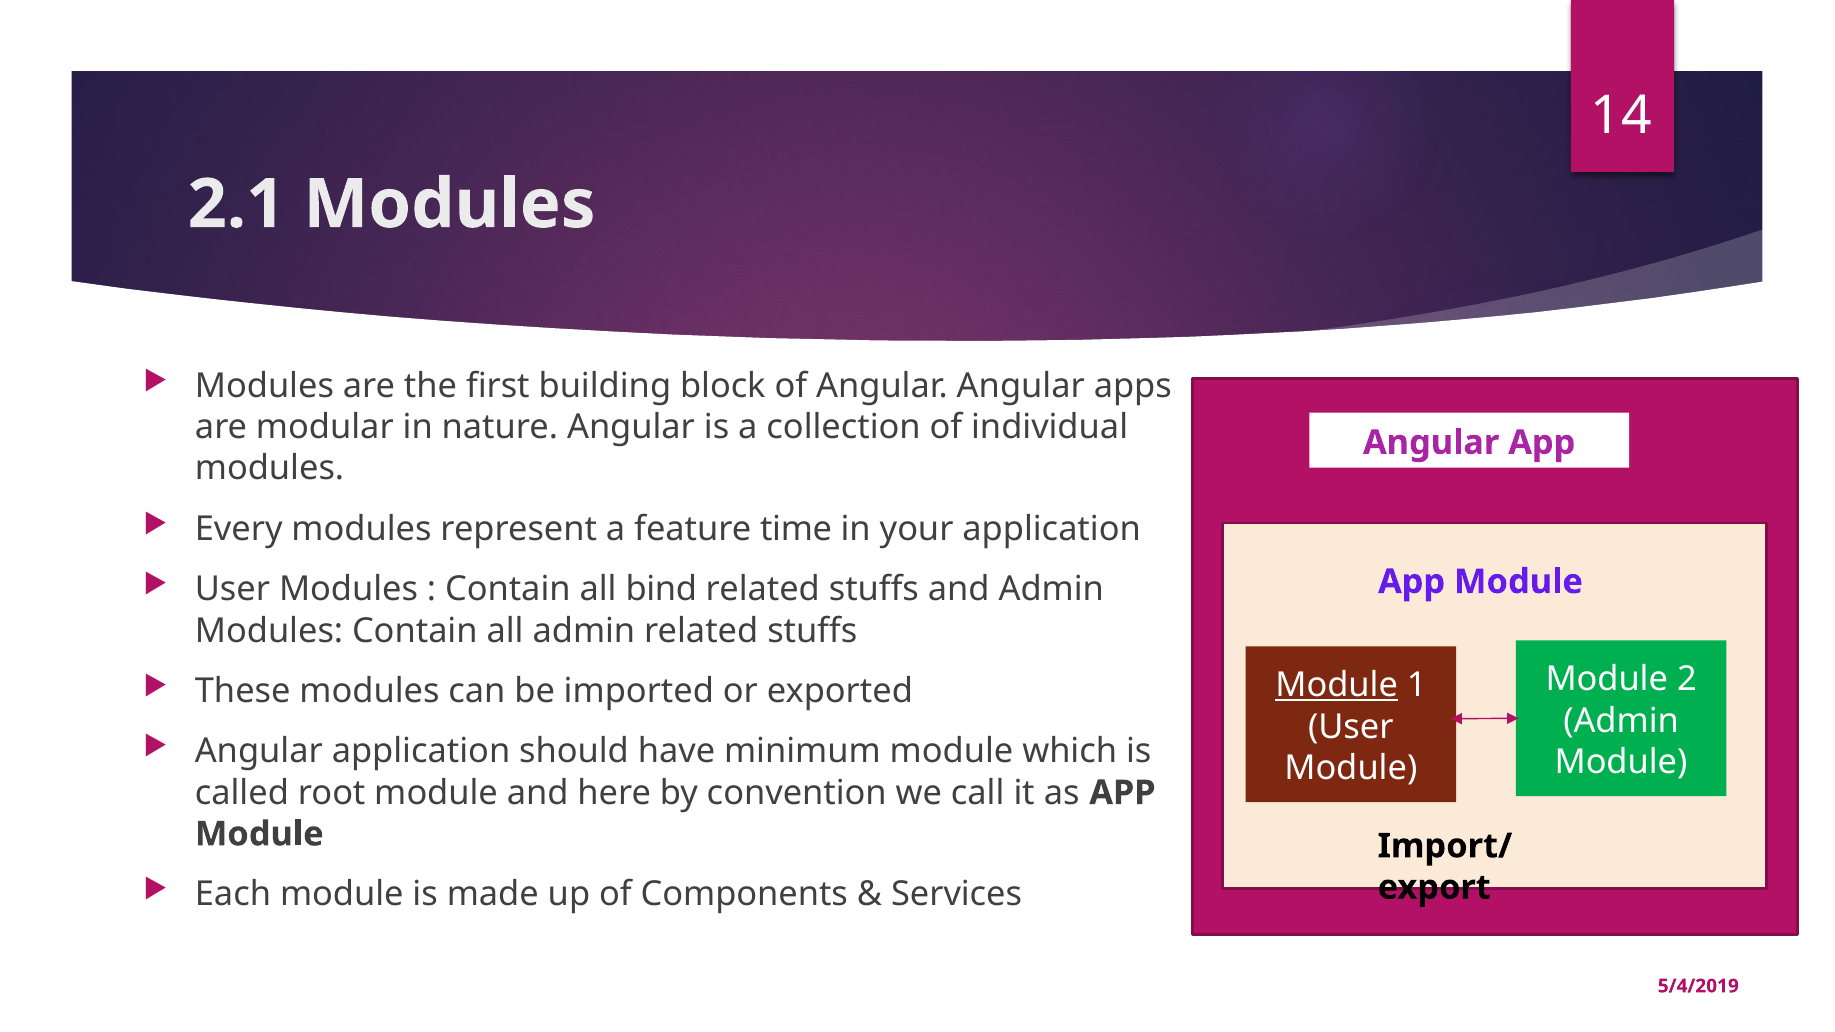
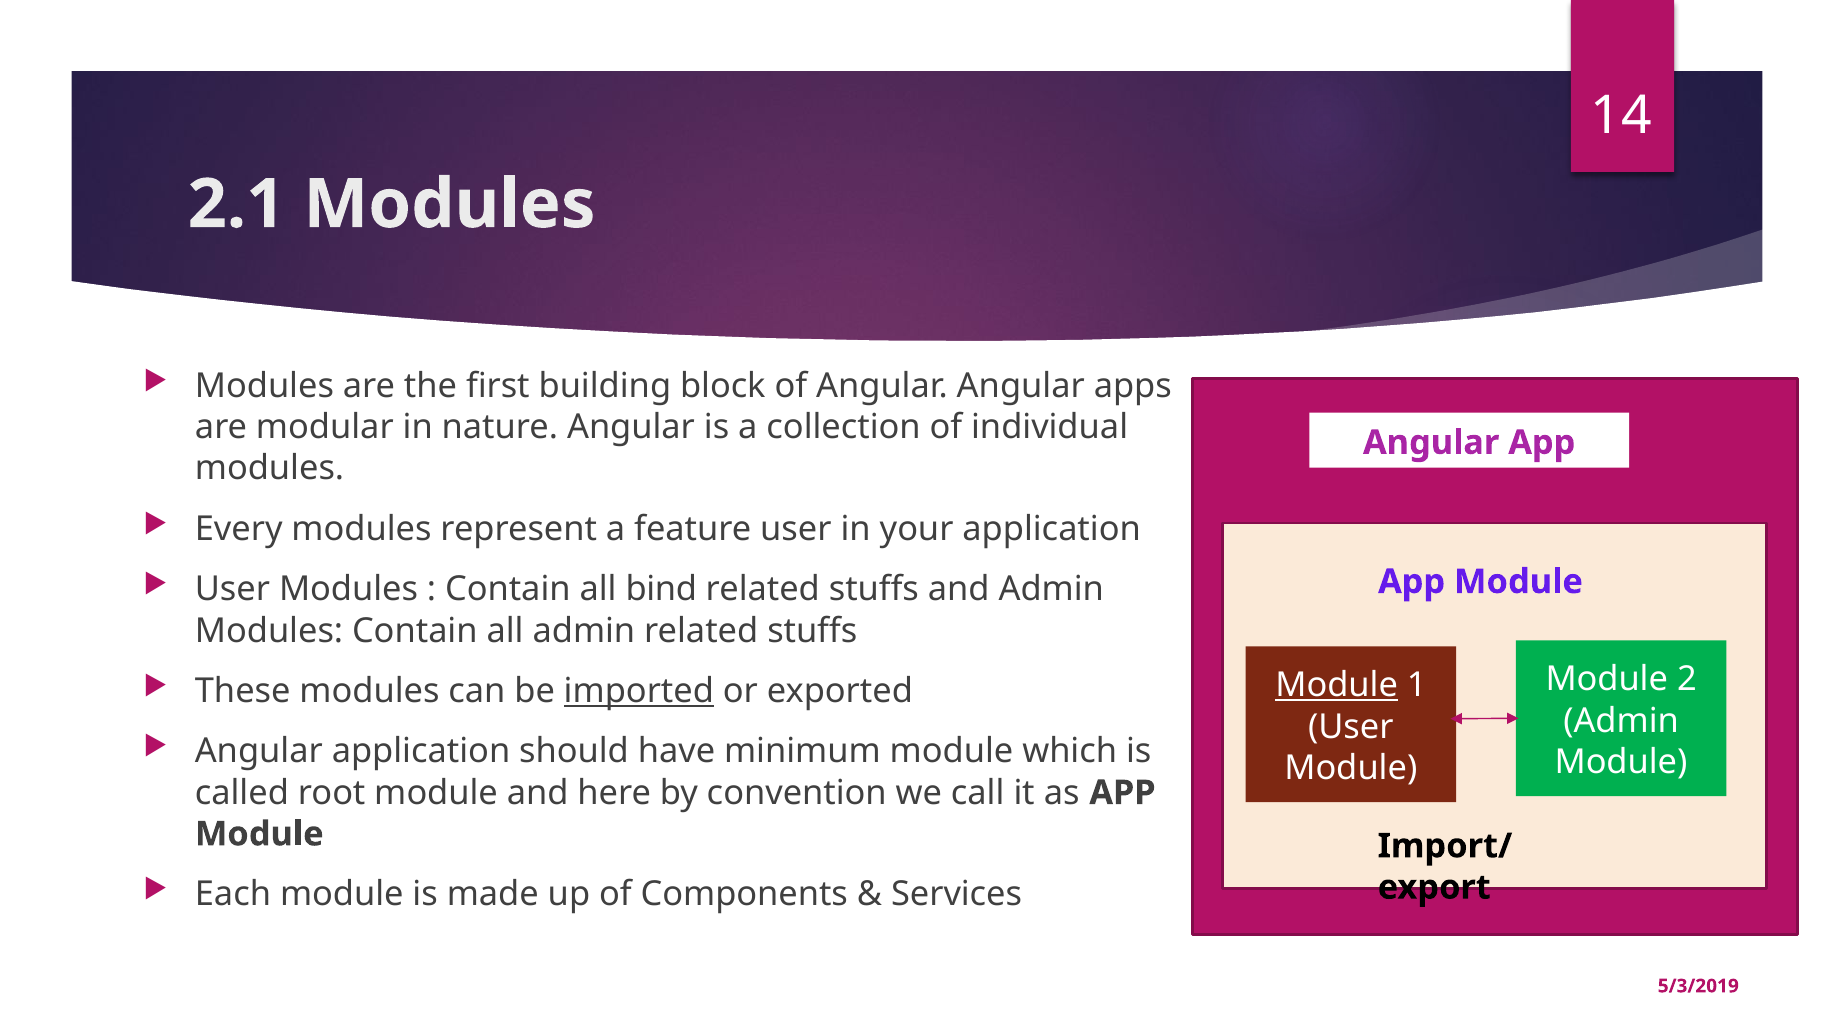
feature time: time -> user (796, 529)
imported underline: none -> present (639, 691)
5/4/2019: 5/4/2019 -> 5/3/2019 (1698, 986)
